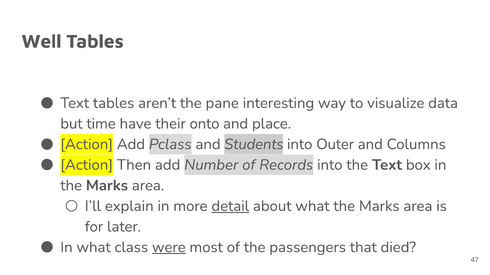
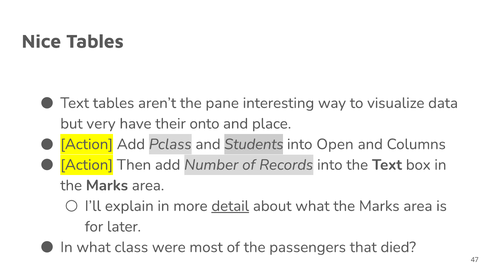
Well: Well -> Nice (41, 42)
time: time -> very (101, 124)
Outer: Outer -> Open (335, 145)
were underline: present -> none (169, 248)
